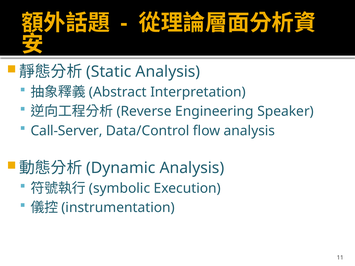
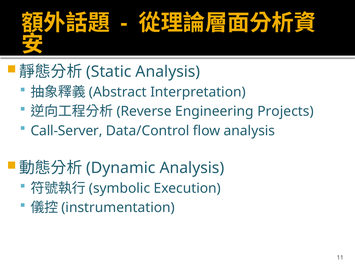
Speaker: Speaker -> Projects (286, 111)
